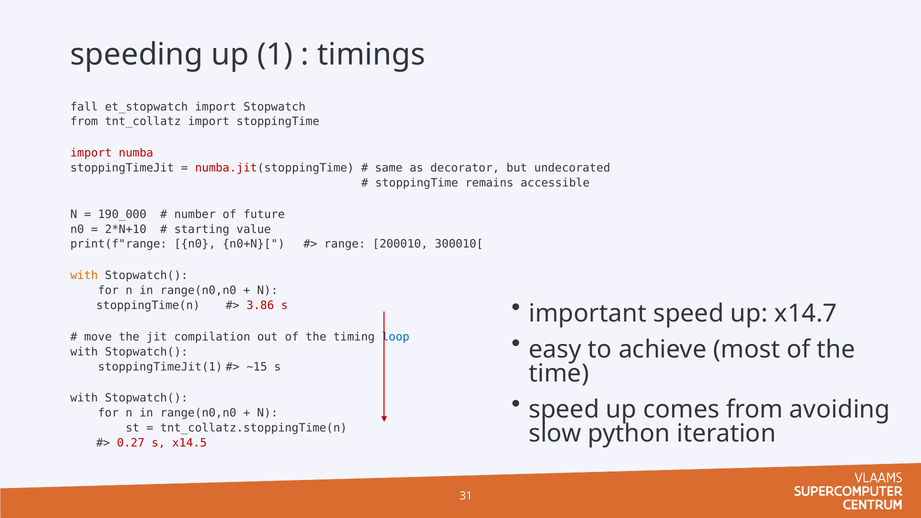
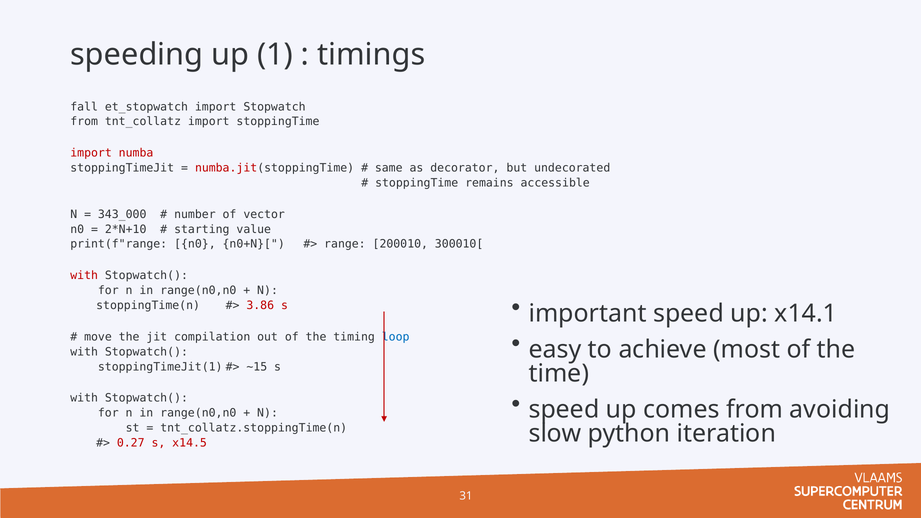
190_000: 190_000 -> 343_000 (122, 214)
future: future -> vector (264, 214)
with colour: orange -> red (84, 276)
x14.7: x14.7 -> x14.1 (806, 313)
